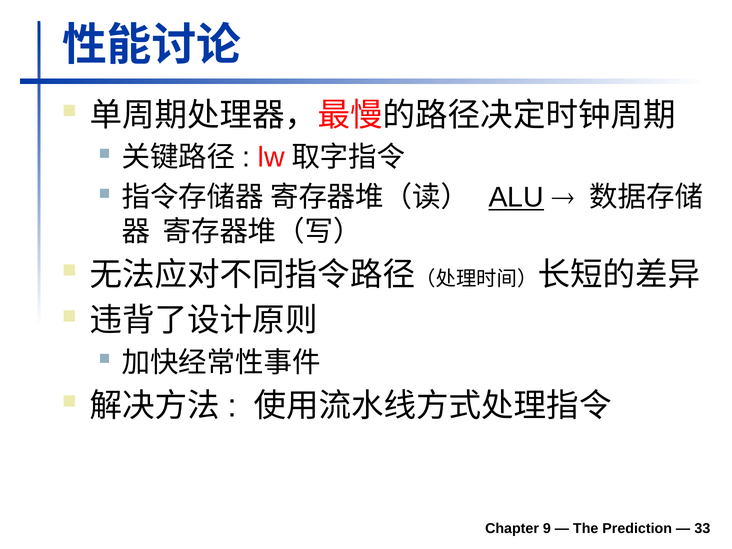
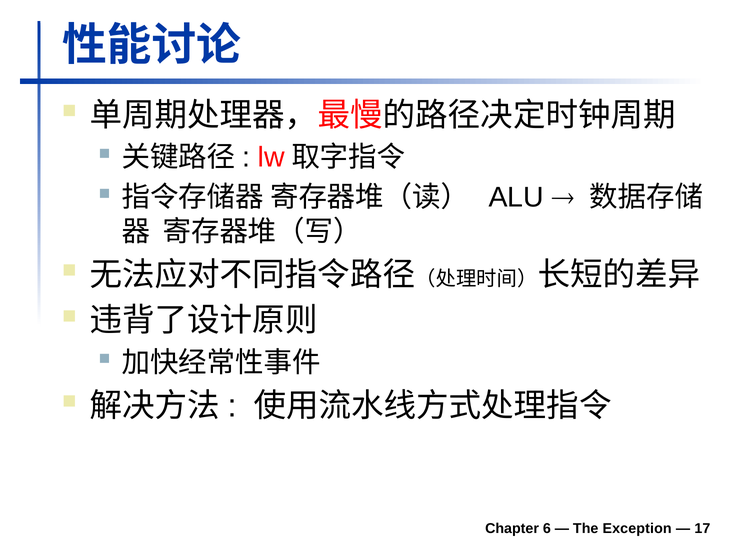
ALU underline: present -> none (516, 197)
9: 9 -> 6 (547, 528)
Prediction: Prediction -> Exception (637, 528)
33: 33 -> 17 (702, 528)
